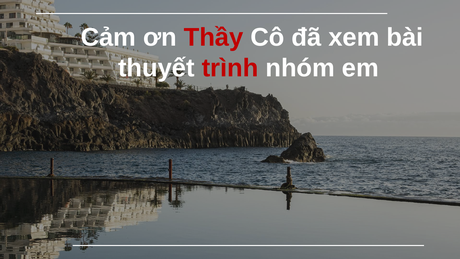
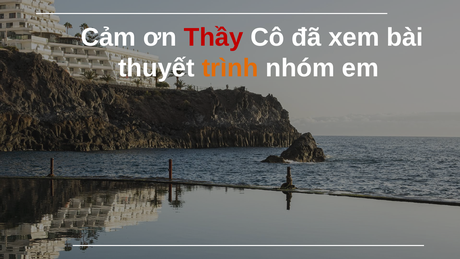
trình colour: red -> orange (230, 68)
